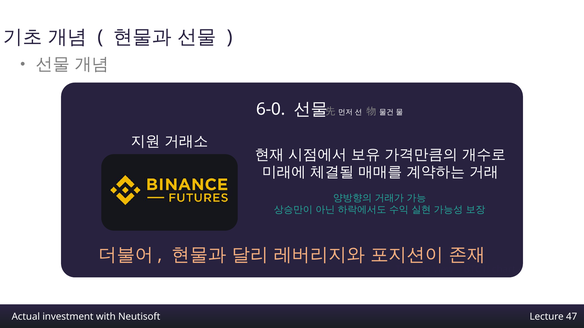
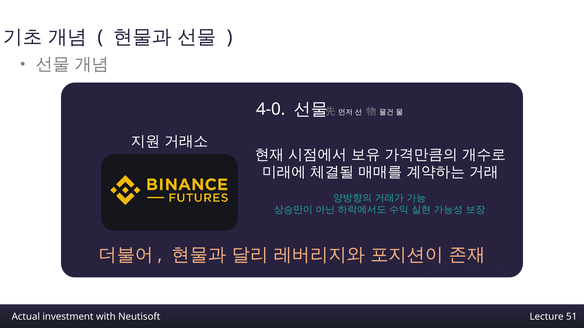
6-0: 6-0 -> 4-0 (271, 110)
47: 47 -> 51 (572, 317)
